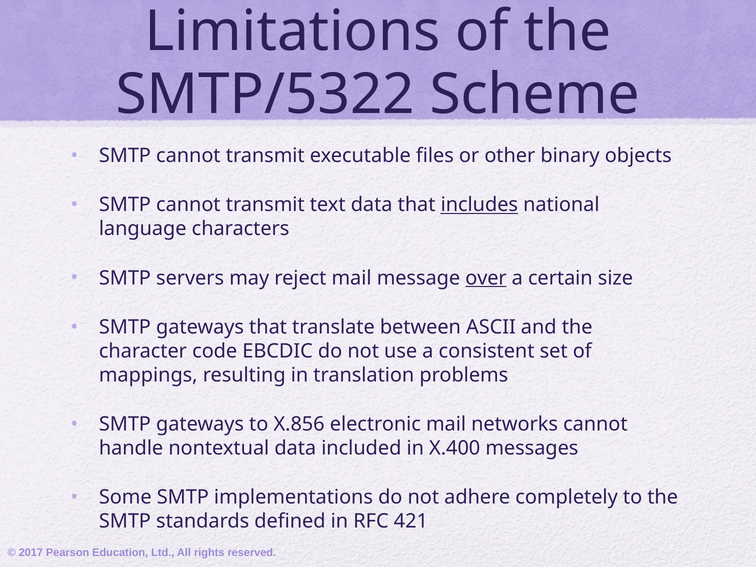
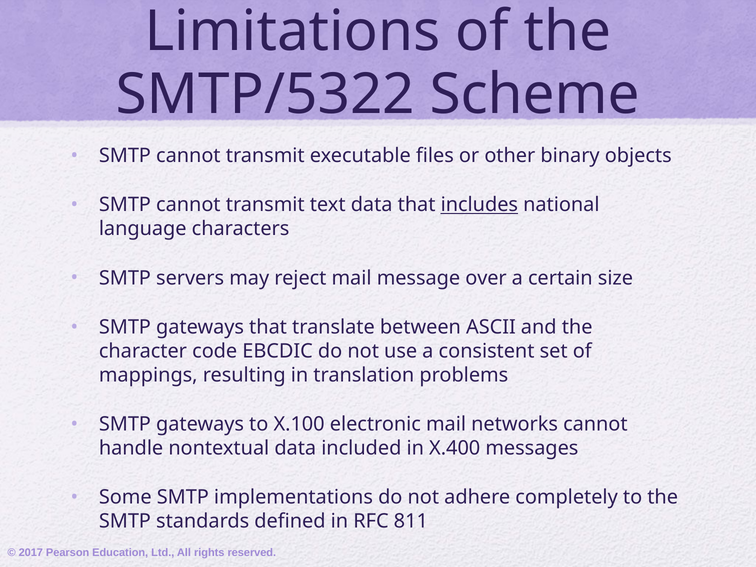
over underline: present -> none (486, 278)
X.856: X.856 -> X.100 (299, 424)
421: 421 -> 811 (411, 521)
